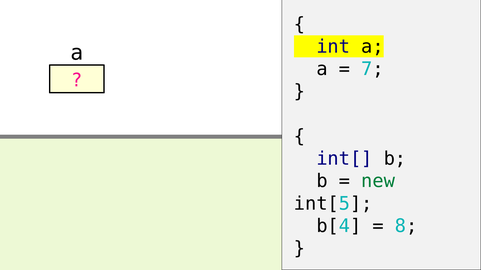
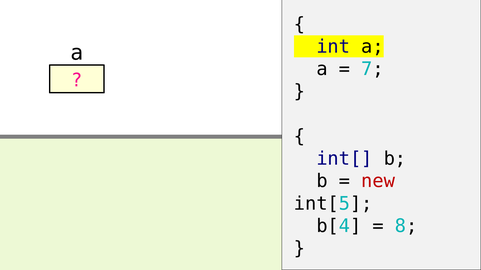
new colour: green -> red (378, 181)
